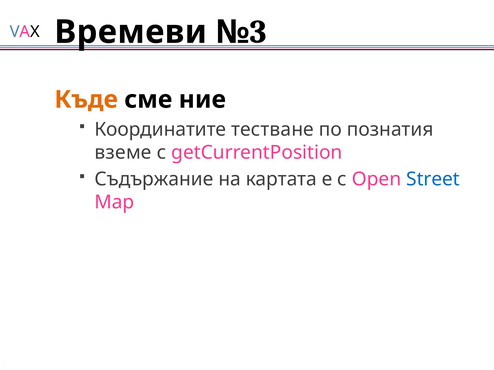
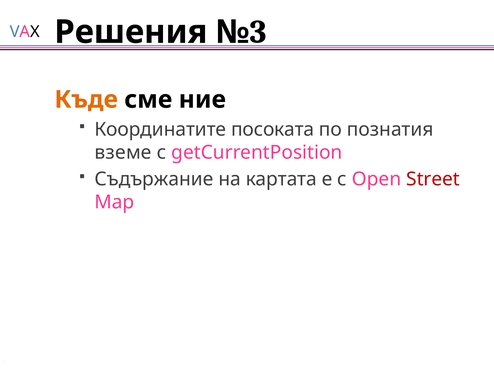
Времеви: Времеви -> Решения (131, 32)
тестване: тестване -> посоката (273, 130)
Street colour: blue -> red (433, 180)
